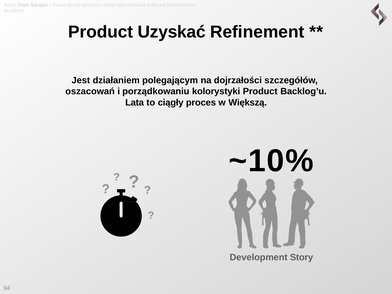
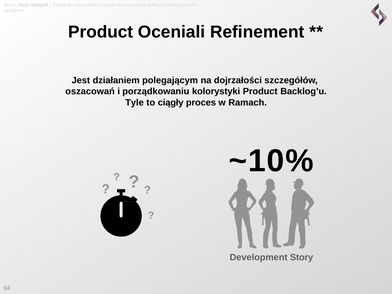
Uzyskać: Uzyskać -> Oceniali (172, 32)
Lata: Lata -> Tyle (135, 102)
Większą: Większą -> Ramach (248, 102)
